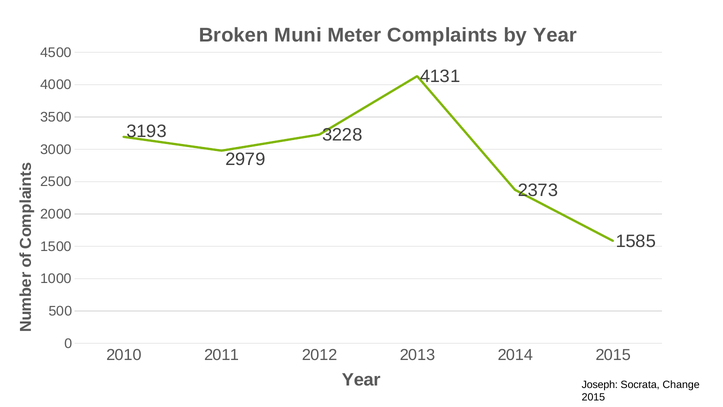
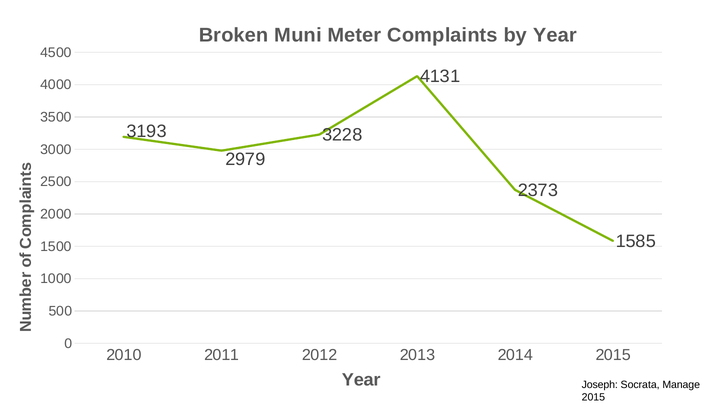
Change: Change -> Manage (681, 384)
